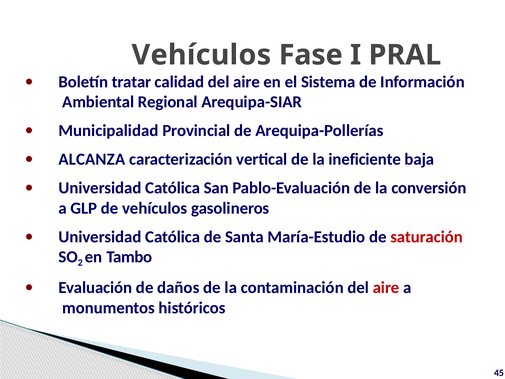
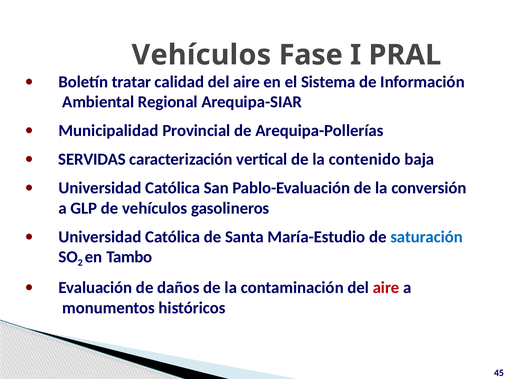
ALCANZA: ALCANZA -> SERVIDAS (92, 159)
ineficiente: ineficiente -> contenido (365, 159)
saturación colour: red -> blue (427, 237)
